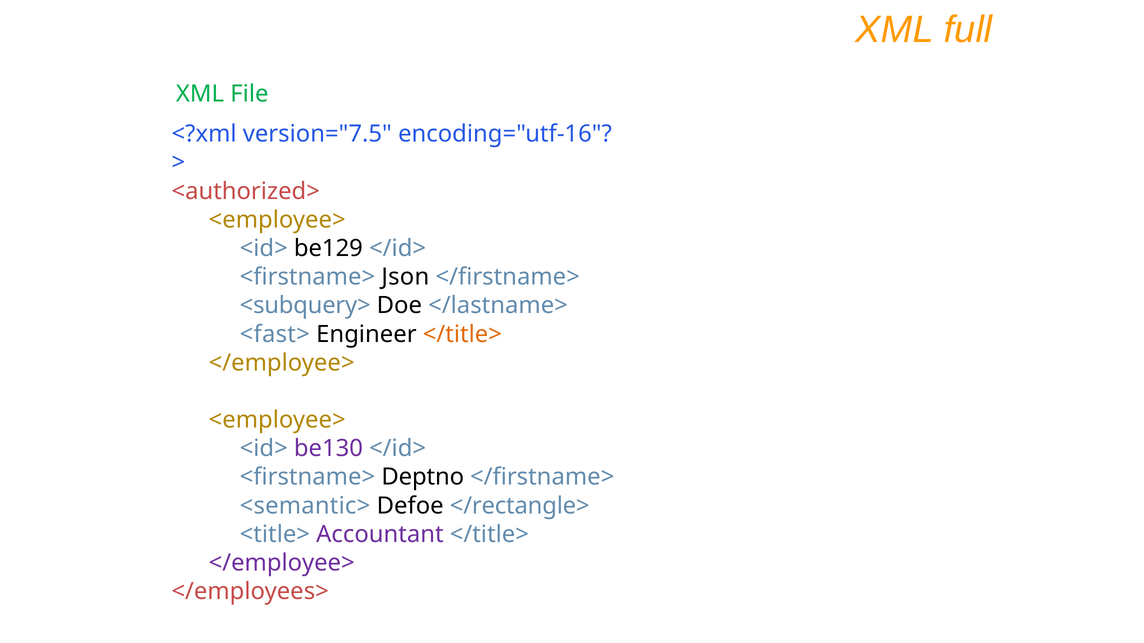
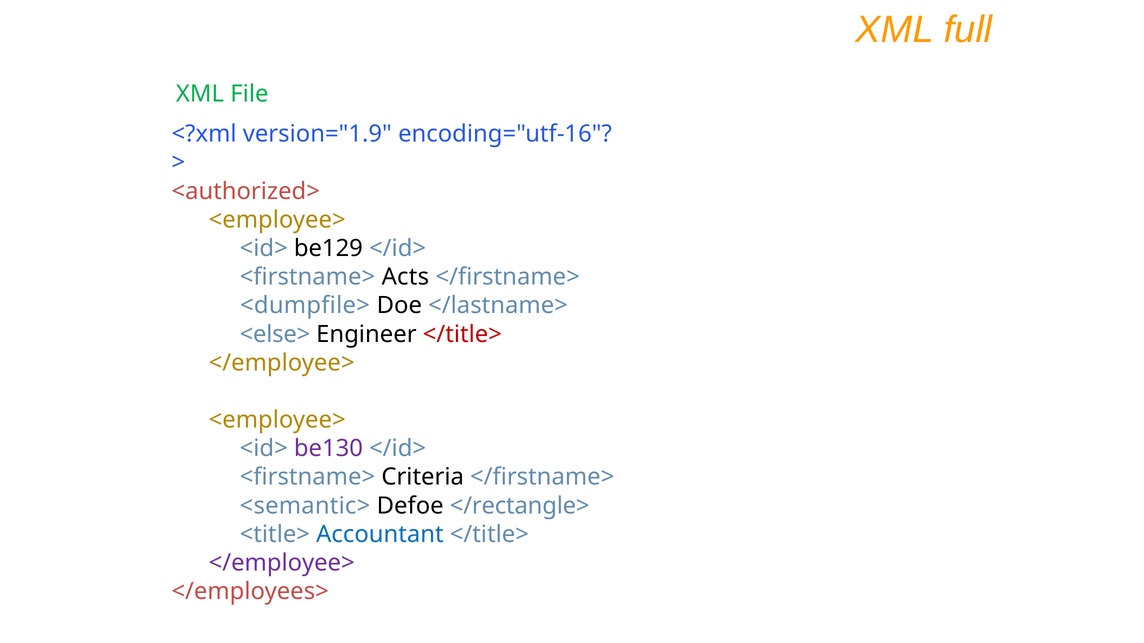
version="7.5: version="7.5 -> version="1.9 (317, 134)
Json: Json -> Acts (405, 277)
<subquery>: <subquery> -> <dumpfile> (305, 306)
<fast>: <fast> -> <else> (275, 334)
</title> colour: orange -> red (462, 334)
Deptno: Deptno -> Criteria (423, 477)
Accountant colour: purple -> blue (380, 535)
